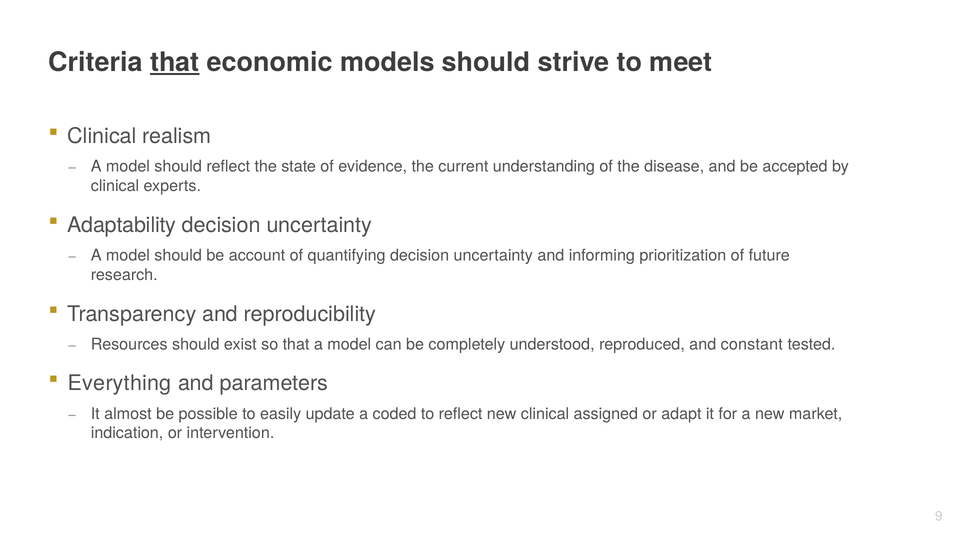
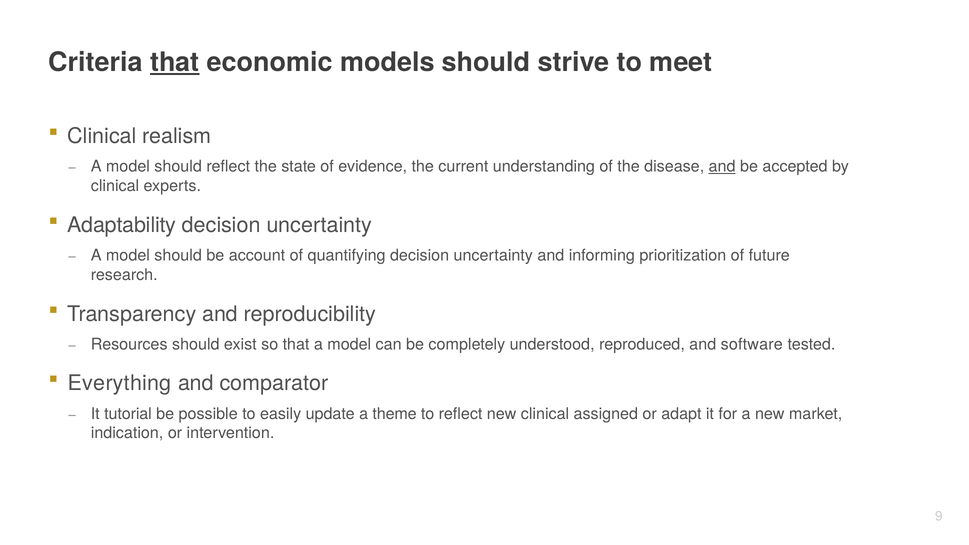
and underline: none -> present (722, 167)
constant: constant -> software (752, 344)
parameters: parameters -> comparator (274, 383)
almost: almost -> tutorial (128, 414)
coded: coded -> theme (395, 414)
